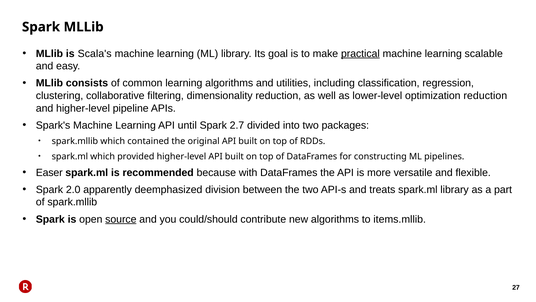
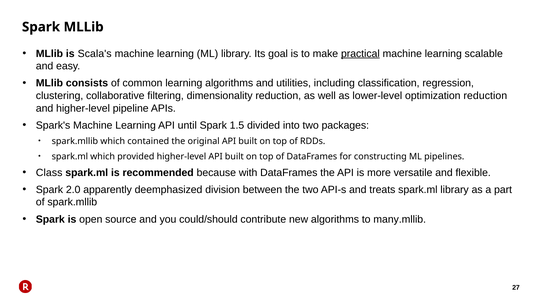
2.7: 2.7 -> 1.5 (237, 125)
Easer: Easer -> Class (49, 172)
source underline: present -> none (121, 219)
items.mllib: items.mllib -> many.mllib (400, 219)
